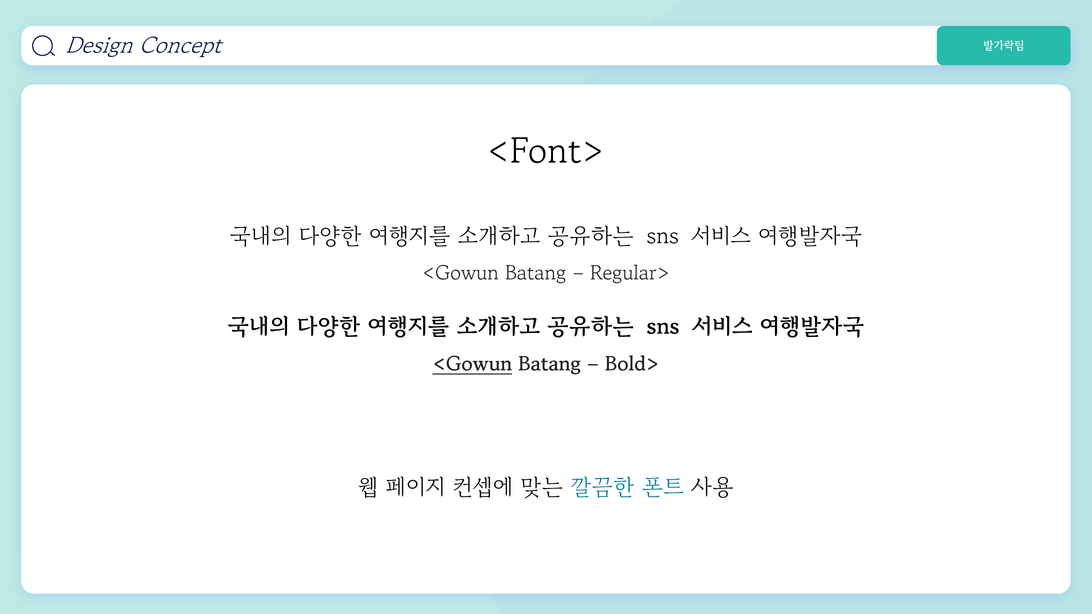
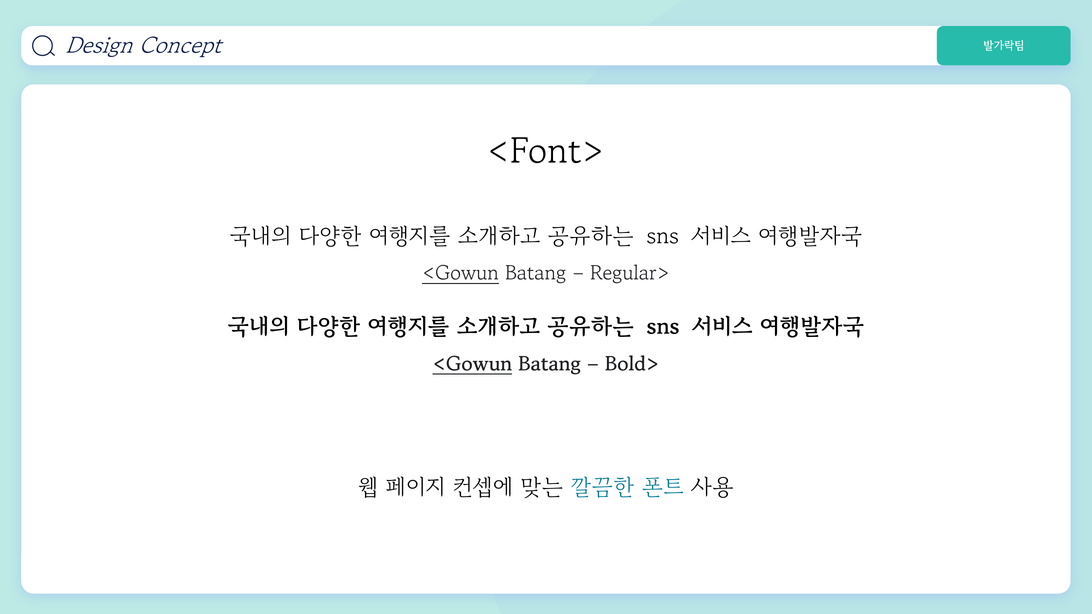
<Gowun underline: none -> present (460, 275)
